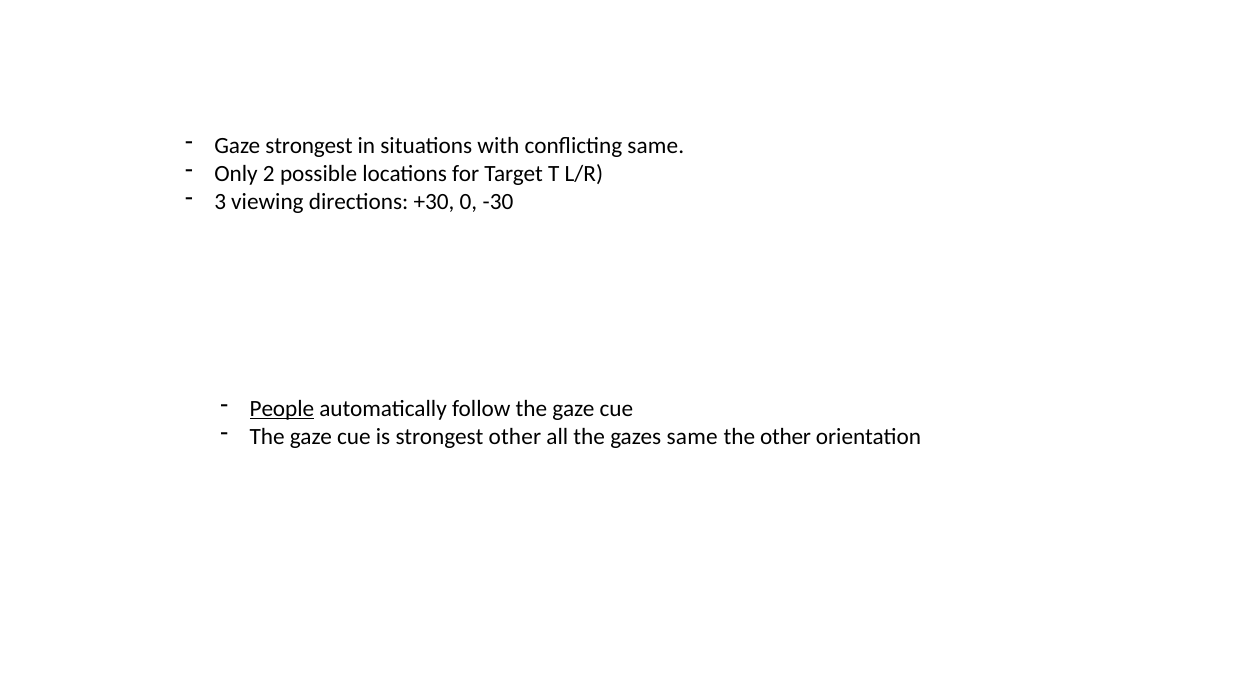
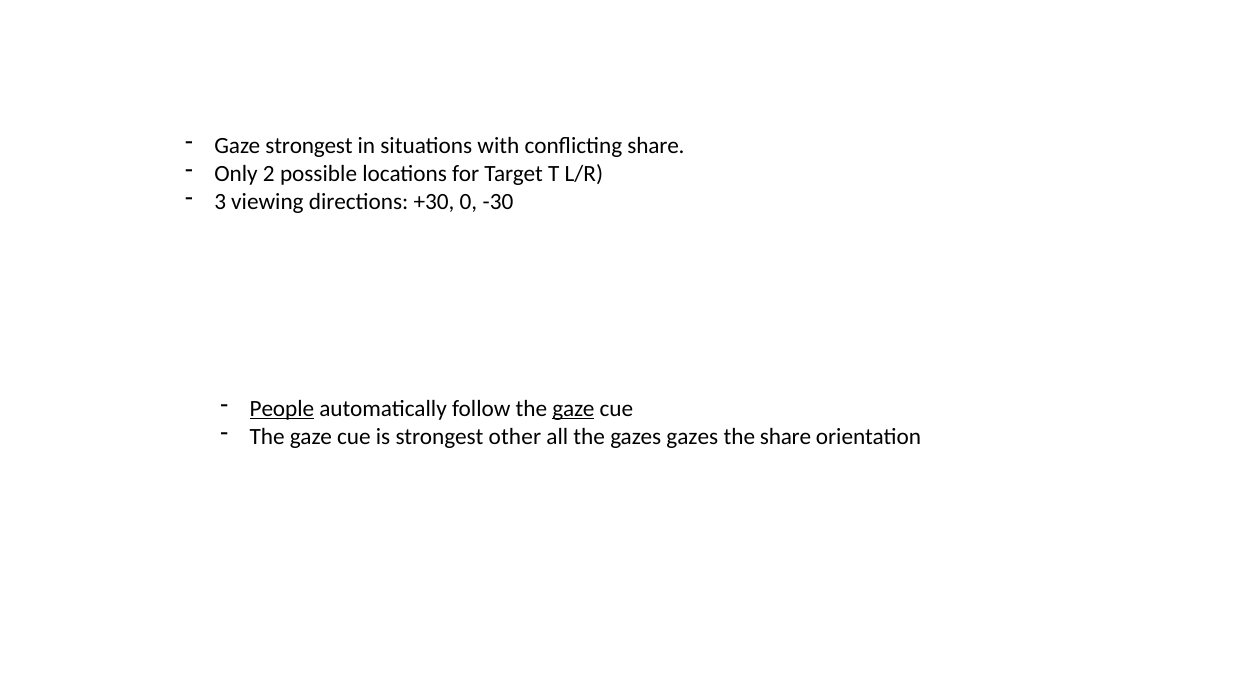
conflicting same: same -> share (656, 146)
gaze underline: none -> present (573, 409)
gazes same: same -> gazes (692, 437)
the other: other -> share (786, 437)
